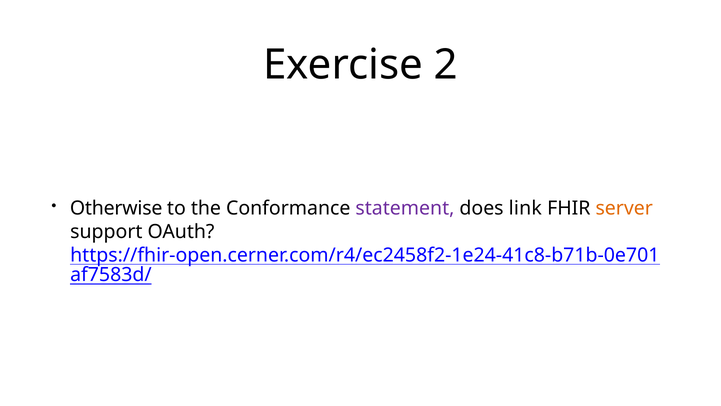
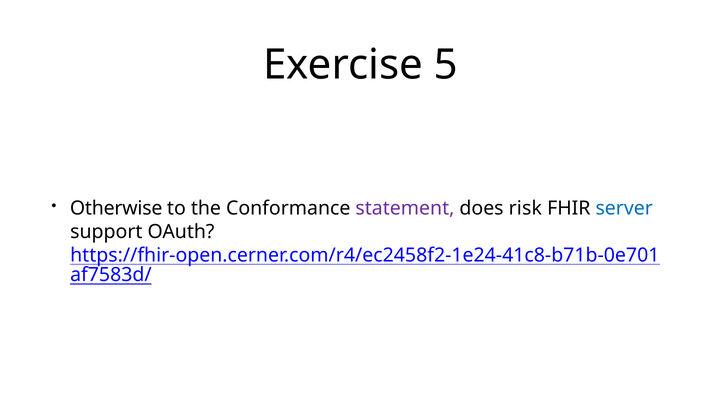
2: 2 -> 5 (446, 65)
link: link -> risk (525, 208)
server colour: orange -> blue (624, 208)
